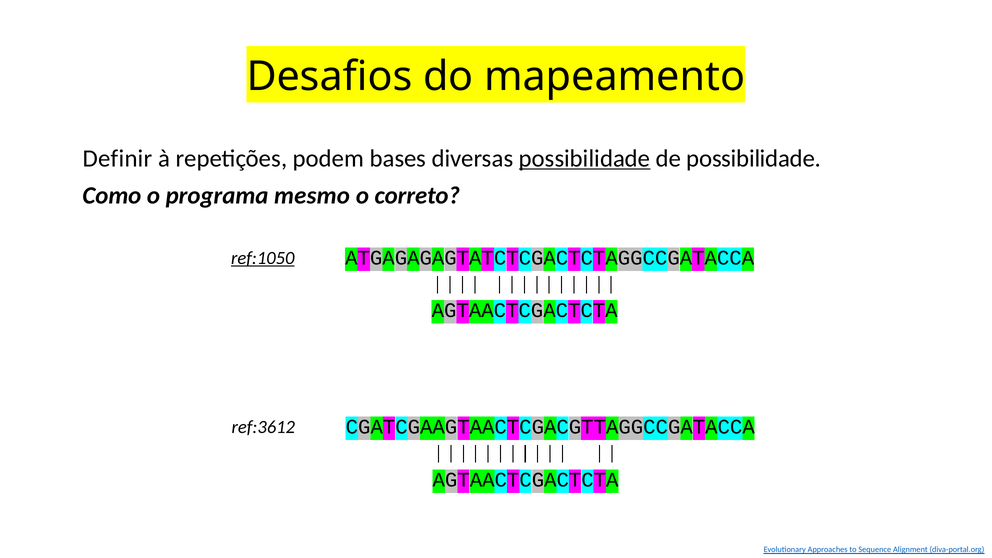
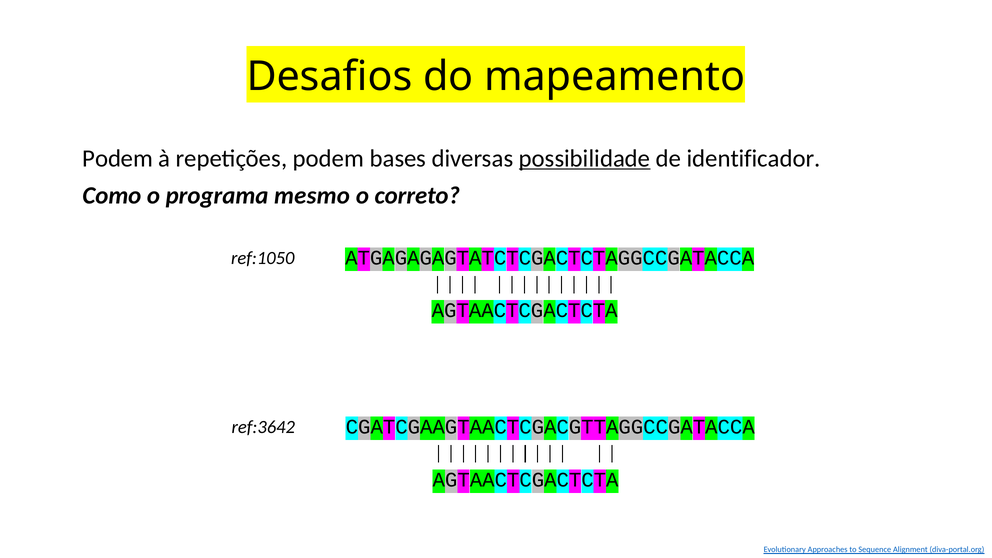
Definir: Definir -> Podem (118, 158)
de possibilidade: possibilidade -> identificador (754, 158)
ref:1050 underline: present -> none (263, 258)
ref:3612: ref:3612 -> ref:3642 (263, 427)
